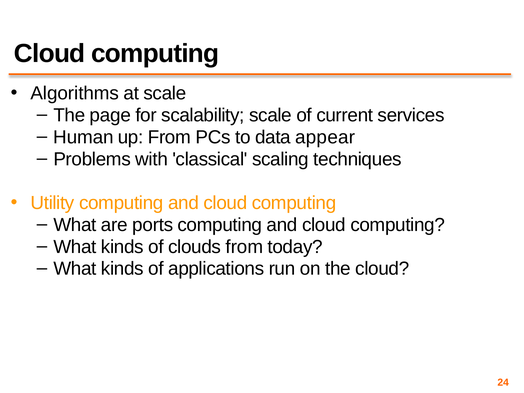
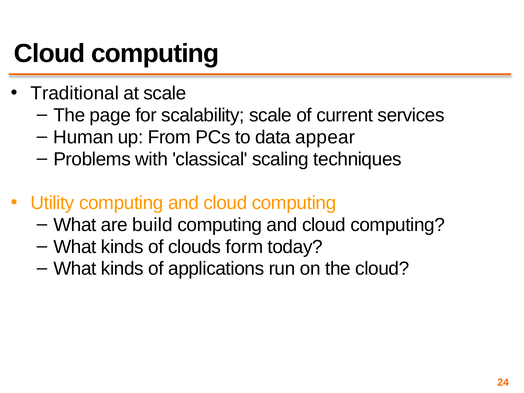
Algorithms: Algorithms -> Traditional (75, 93)
ports: ports -> build (152, 225)
clouds from: from -> form (244, 247)
